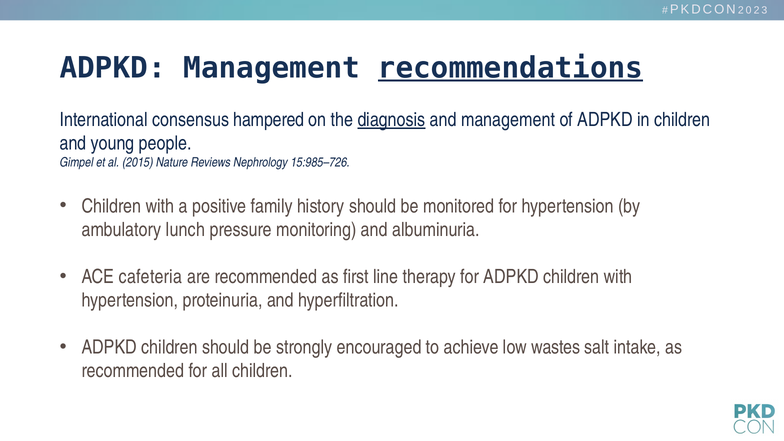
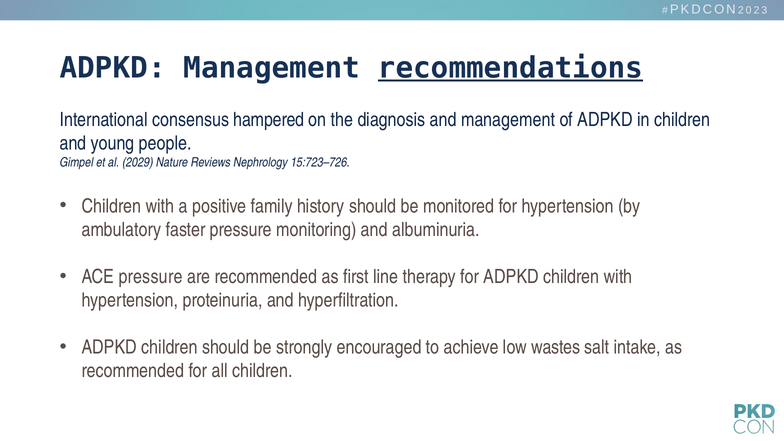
diagnosis underline: present -> none (391, 120)
2015: 2015 -> 2029 (138, 162)
15:985–726: 15:985–726 -> 15:723–726 (320, 162)
lunch: lunch -> faster (186, 230)
ACE cafeteria: cafeteria -> pressure (151, 277)
